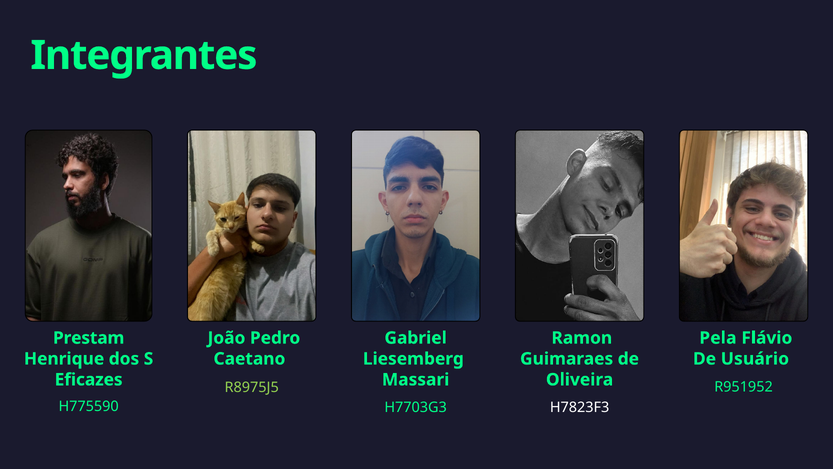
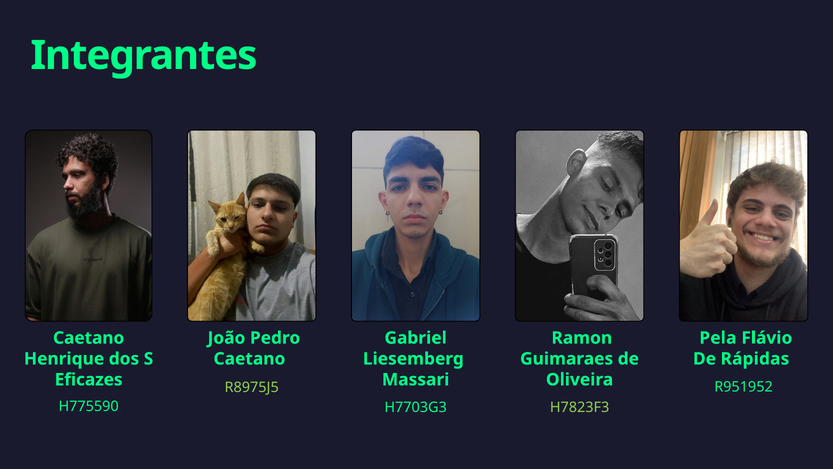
Prestam: Prestam -> Caetano (89, 338)
Usuário: Usuário -> Rápidas (755, 359)
H7823F3 colour: white -> light green (580, 407)
